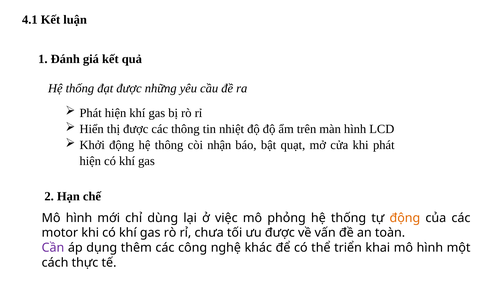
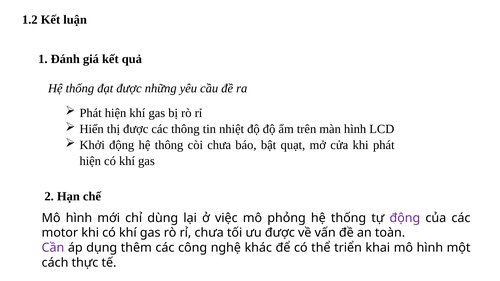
4.1: 4.1 -> 1.2 (30, 20)
còi nhận: nhận -> chưa (219, 145)
động colour: orange -> purple (405, 218)
